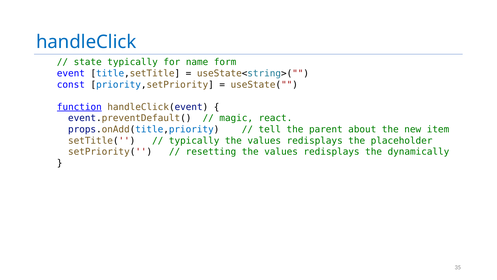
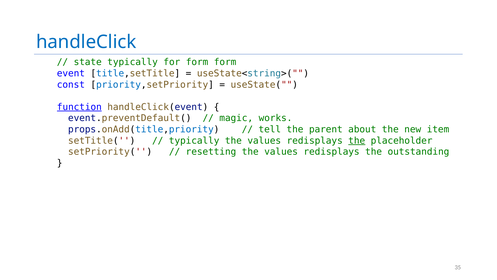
for name: name -> form (197, 62)
react: react -> works (276, 118)
the underline: none -> present (357, 140)
dynamically: dynamically -> outstanding (418, 152)
